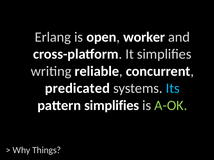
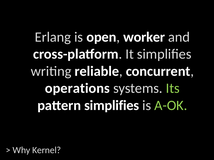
predicated: predicated -> operations (77, 89)
Its colour: light blue -> light green (173, 89)
Things: Things -> Kernel (47, 151)
